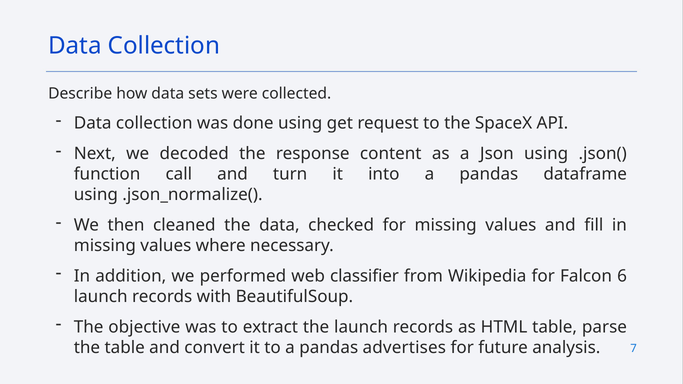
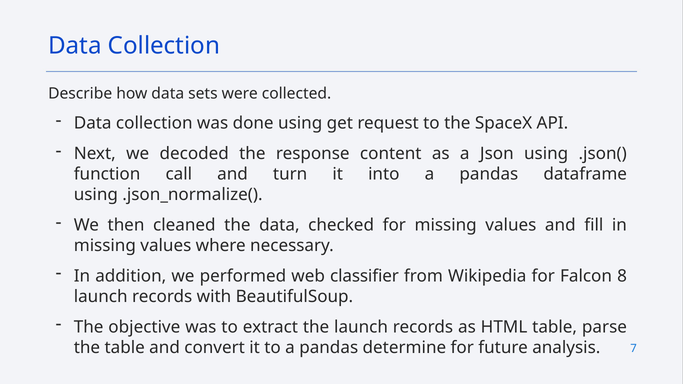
6: 6 -> 8 (622, 276)
advertises: advertises -> determine (404, 348)
